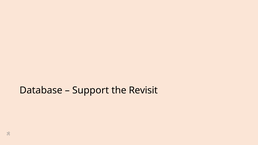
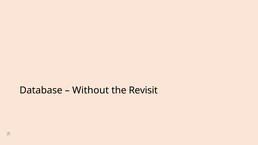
Support: Support -> Without (91, 90)
